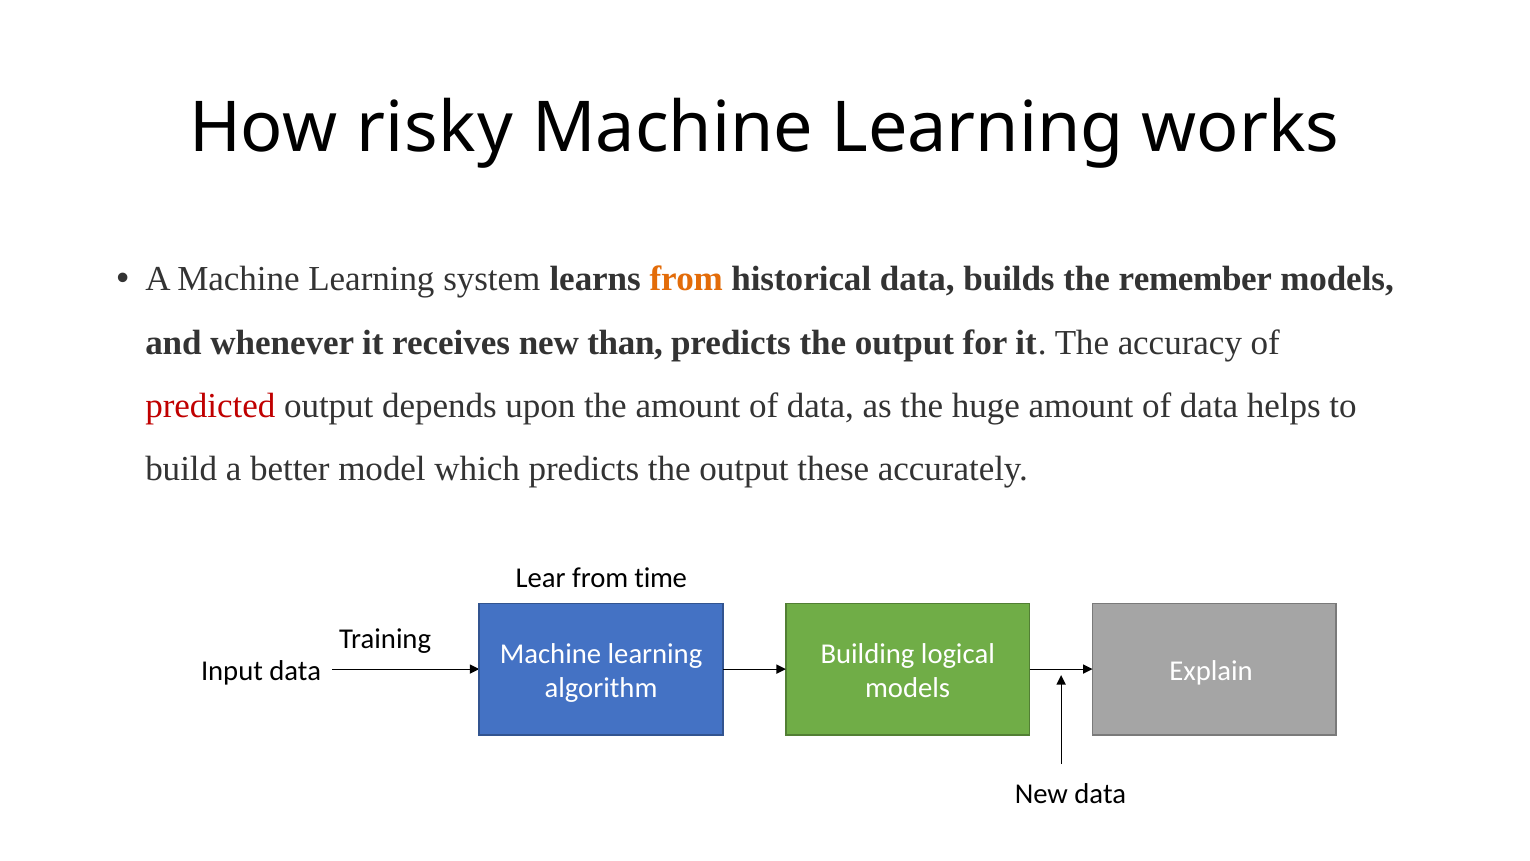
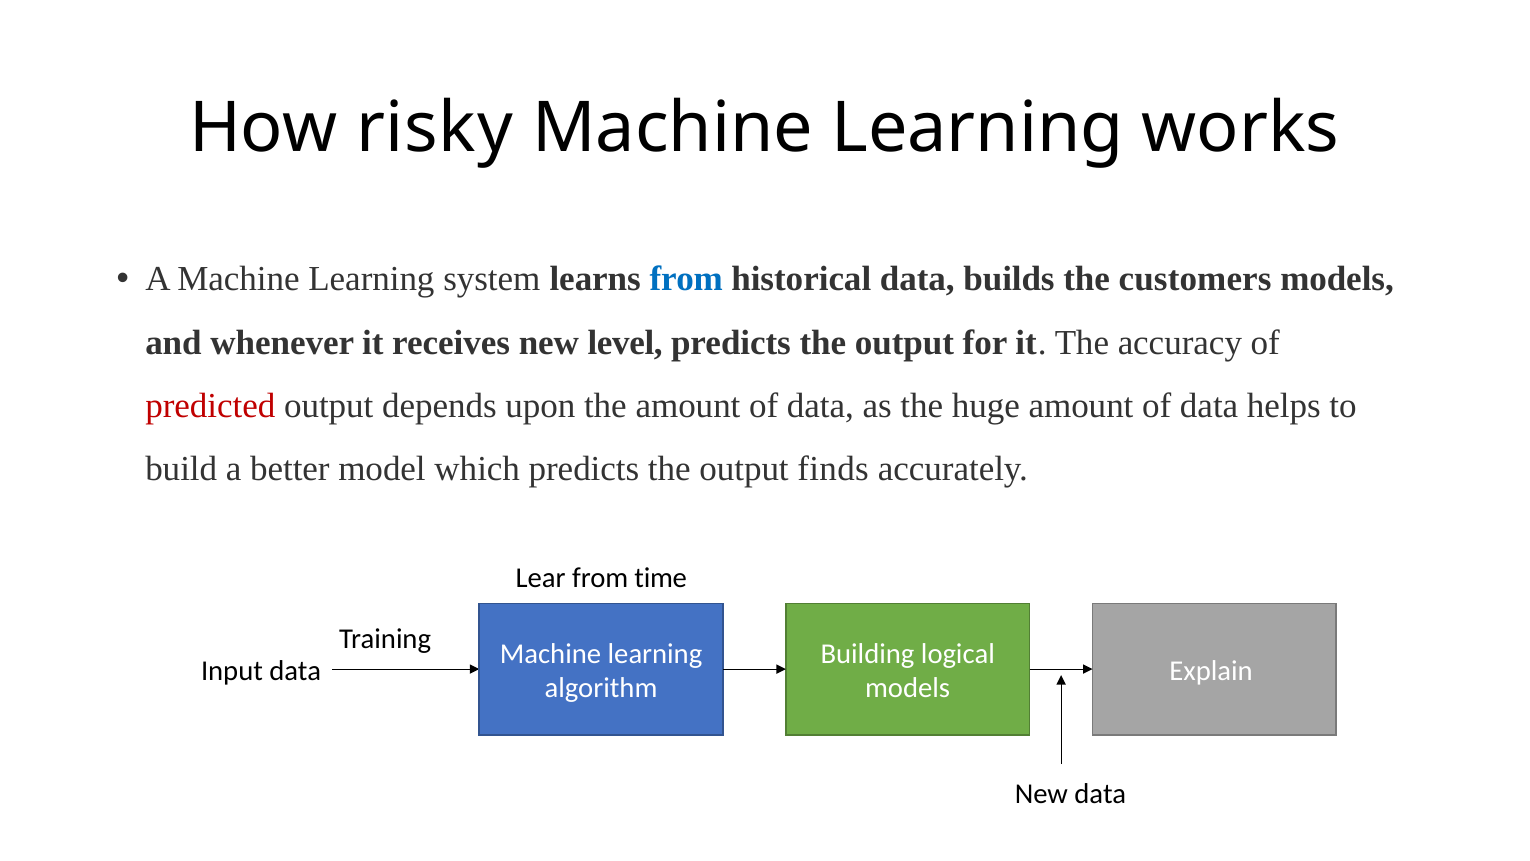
from colour: orange -> blue (686, 279)
remember: remember -> customers (1195, 279)
than: than -> level (625, 342)
these: these -> finds (833, 468)
